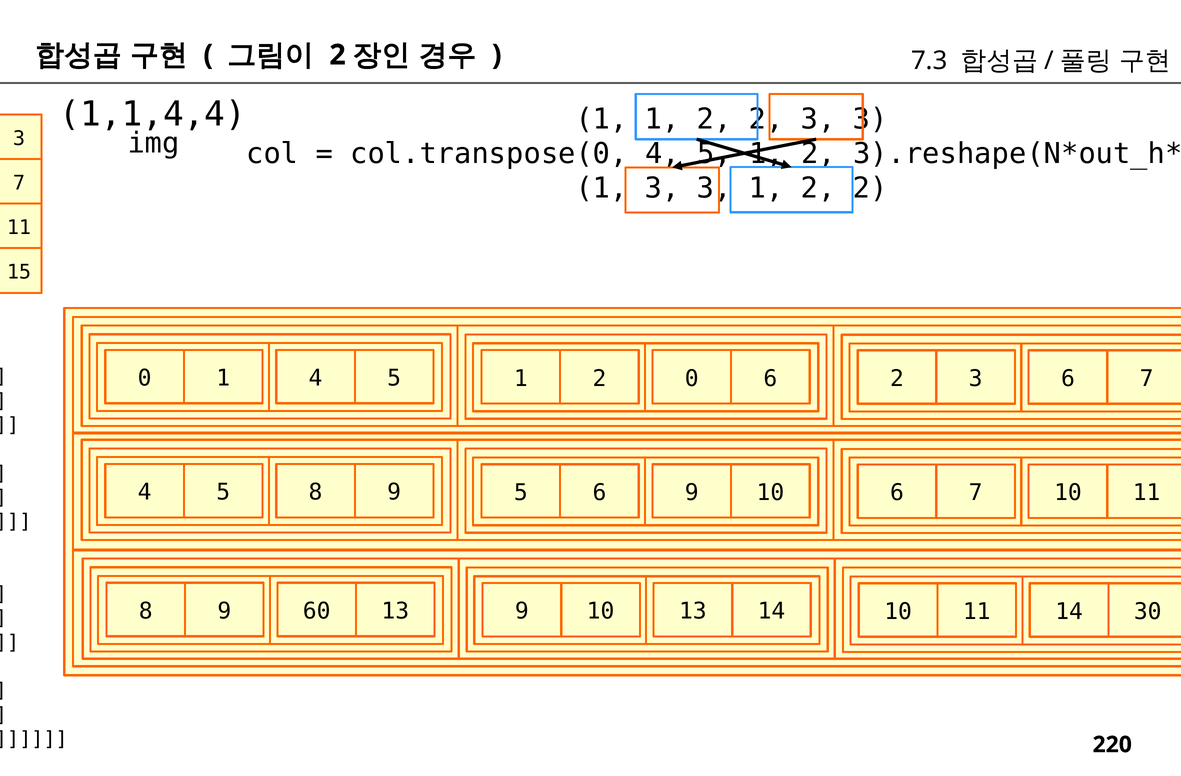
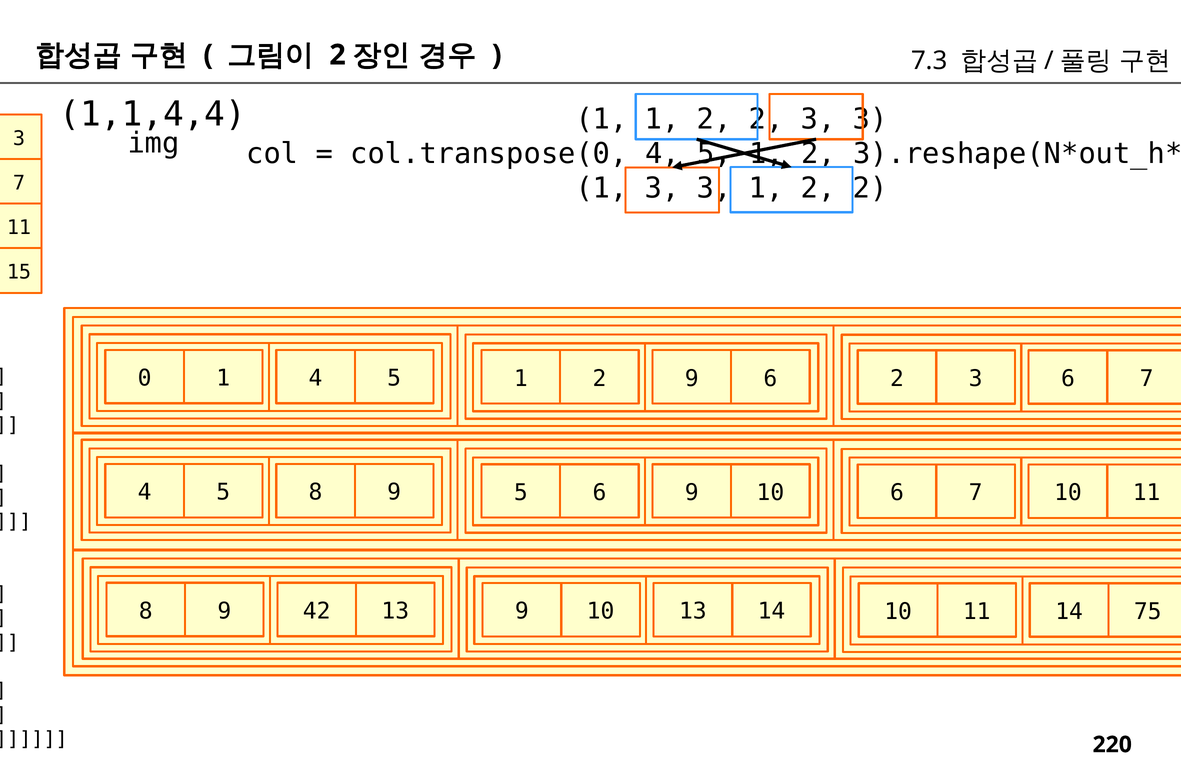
1 2 0: 0 -> 9 (692, 378)
60: 60 -> 42 (317, 611)
30: 30 -> 75 (1148, 611)
